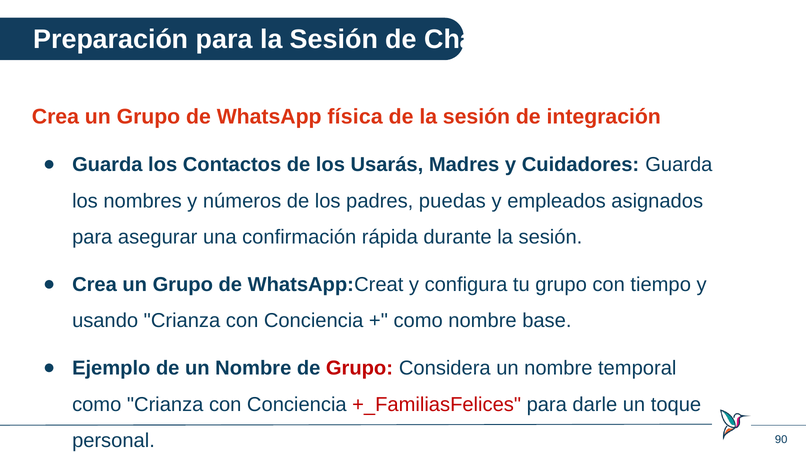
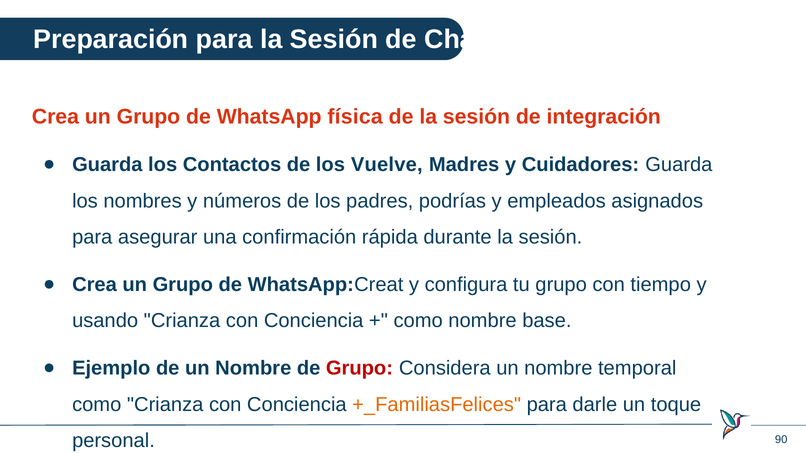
Usarás: Usarás -> Vuelve (387, 165)
puedas: puedas -> podrías (452, 201)
+_FamiliasFelices colour: red -> orange (437, 405)
